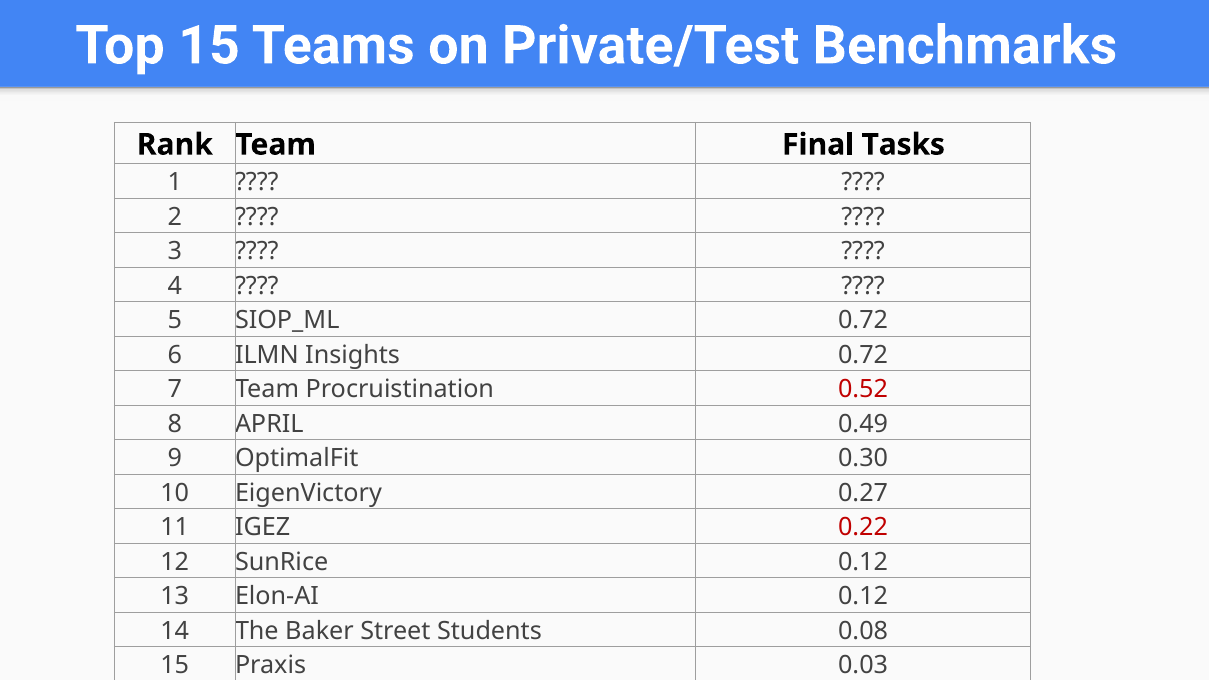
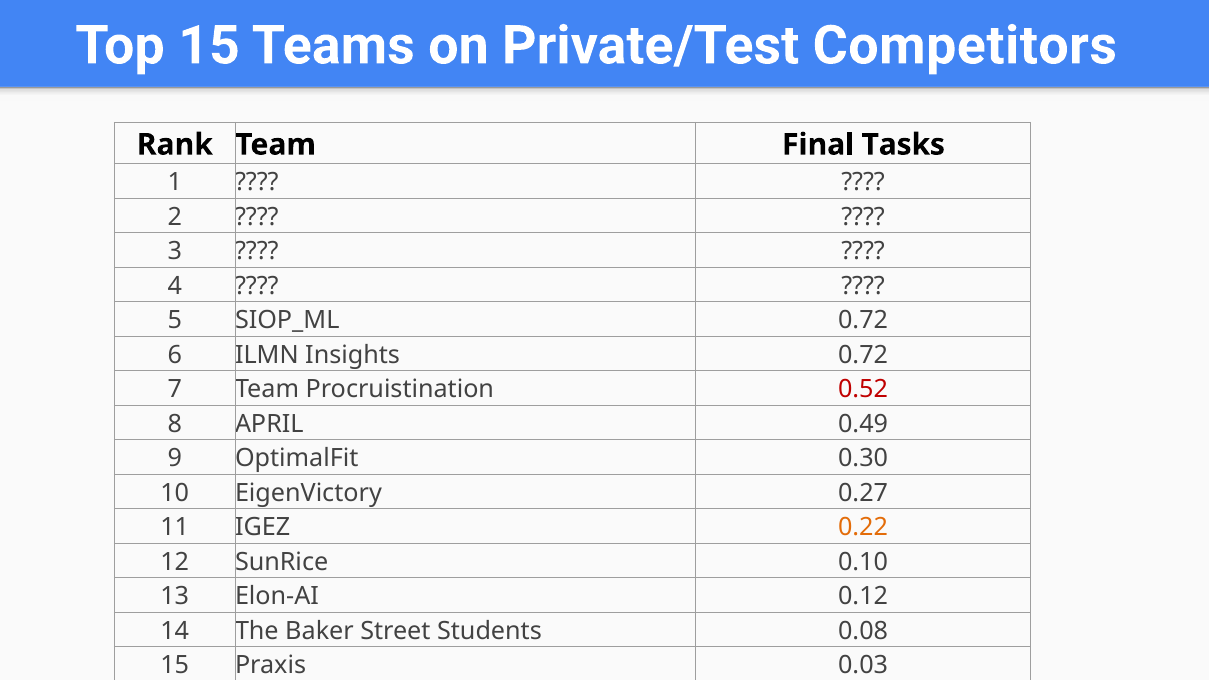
Benchmarks: Benchmarks -> Competitors (965, 46)
0.22 colour: red -> orange (863, 527)
SunRice 0.12: 0.12 -> 0.10 (863, 562)
